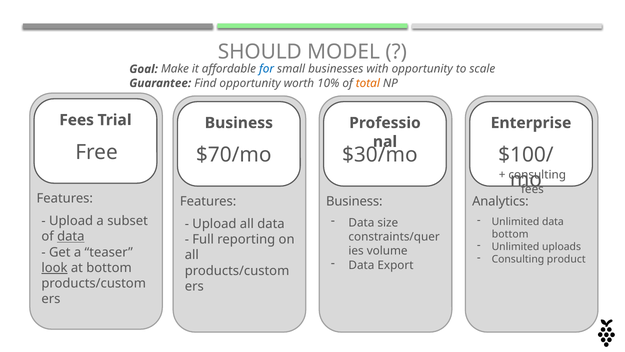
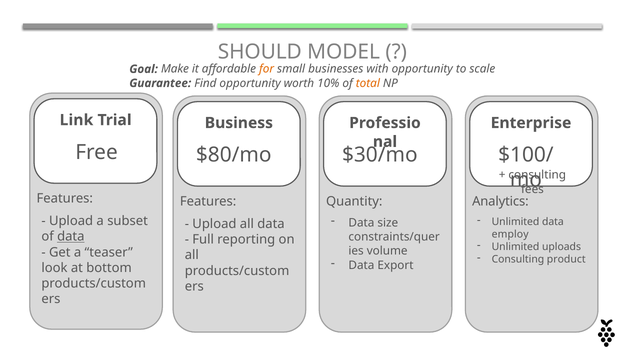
for colour: blue -> orange (267, 69)
Fees: Fees -> Link (76, 120)
$70/mo: $70/mo -> $80/mo (234, 155)
Business: Business -> Quantity (354, 201)
bottom: bottom -> employ (510, 234)
look underline: present -> none (54, 268)
